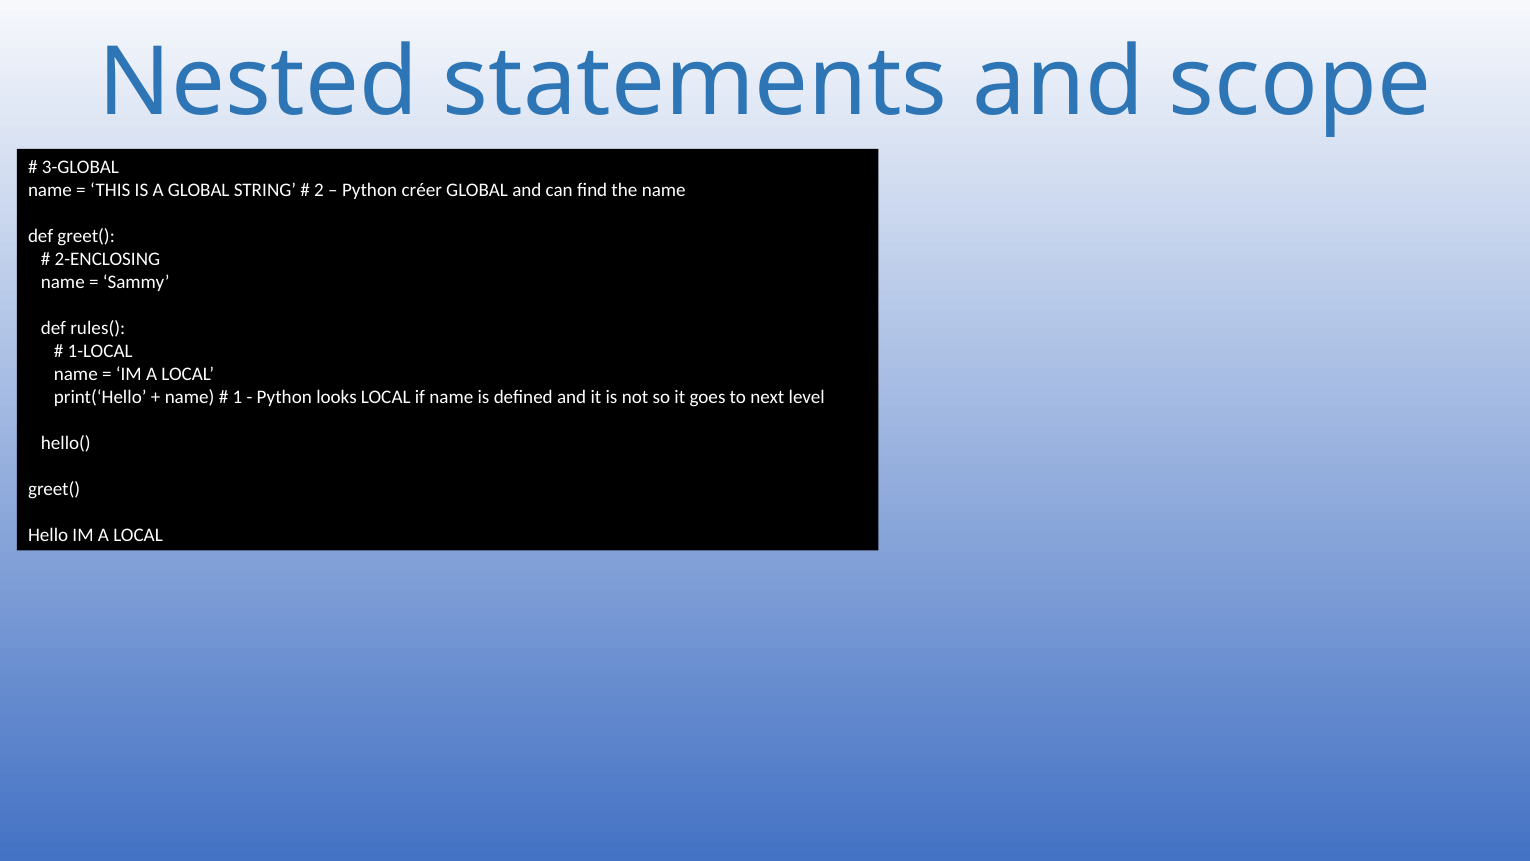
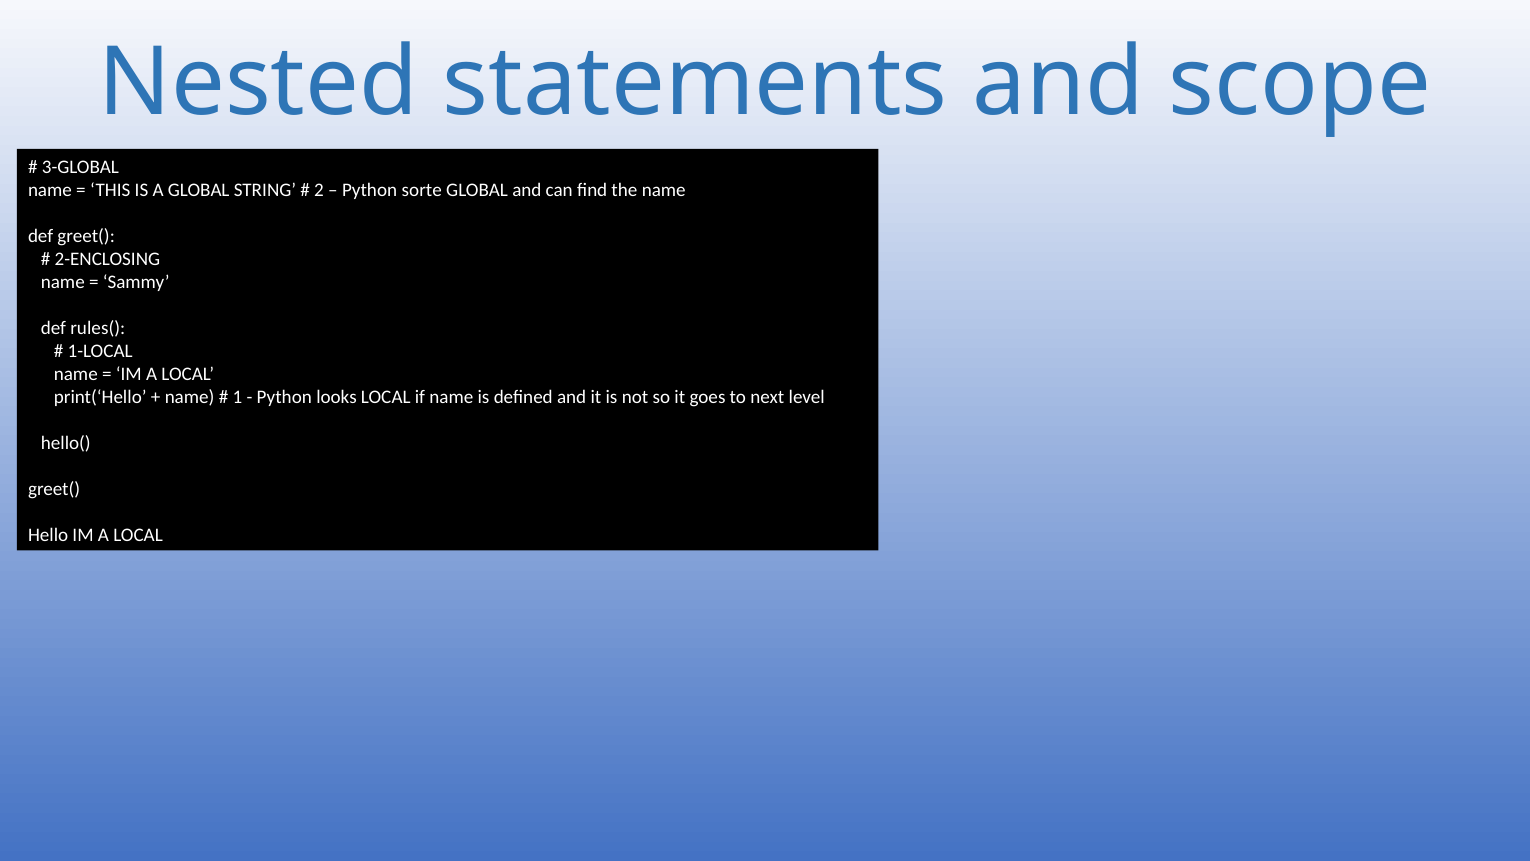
créer: créer -> sorte (422, 190)
